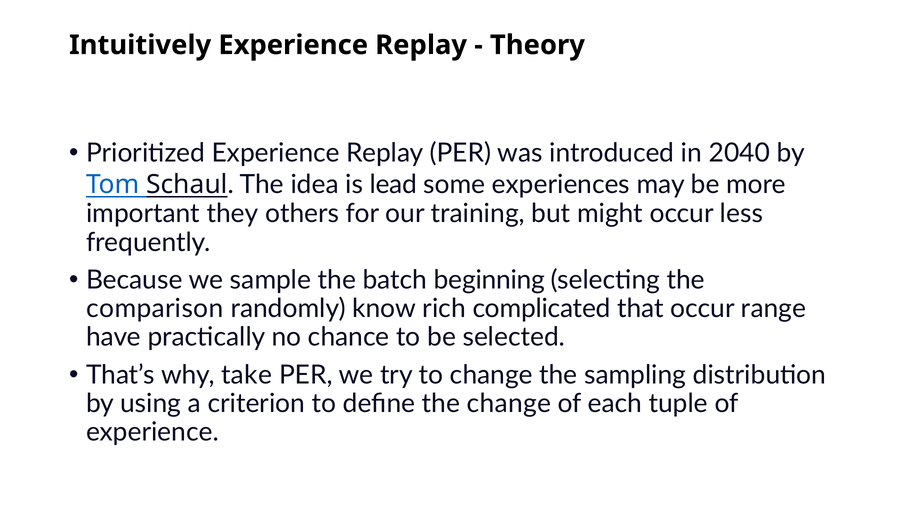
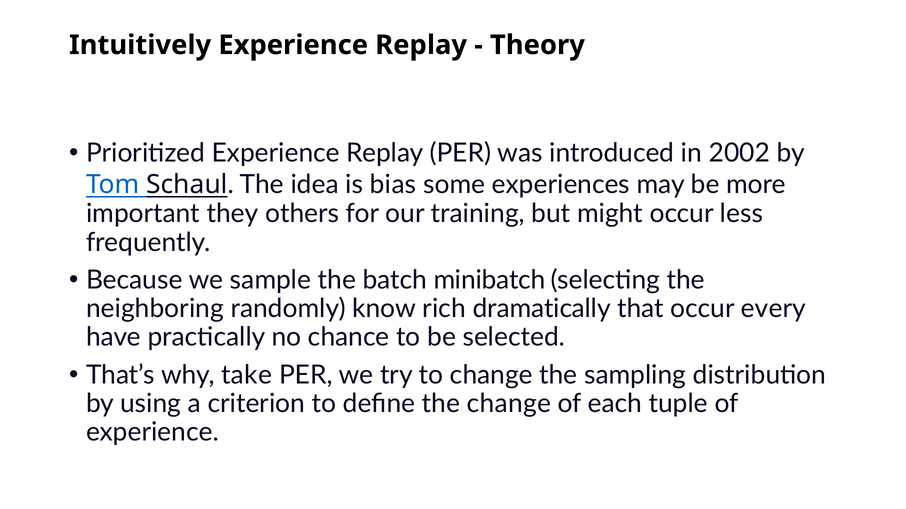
2040: 2040 -> 2002 (739, 153)
lead: lead -> bias (393, 185)
beginning: beginning -> minibatch (489, 281)
comparison: comparison -> neighboring (155, 309)
complicated: complicated -> dramatically (542, 309)
range: range -> every (773, 309)
